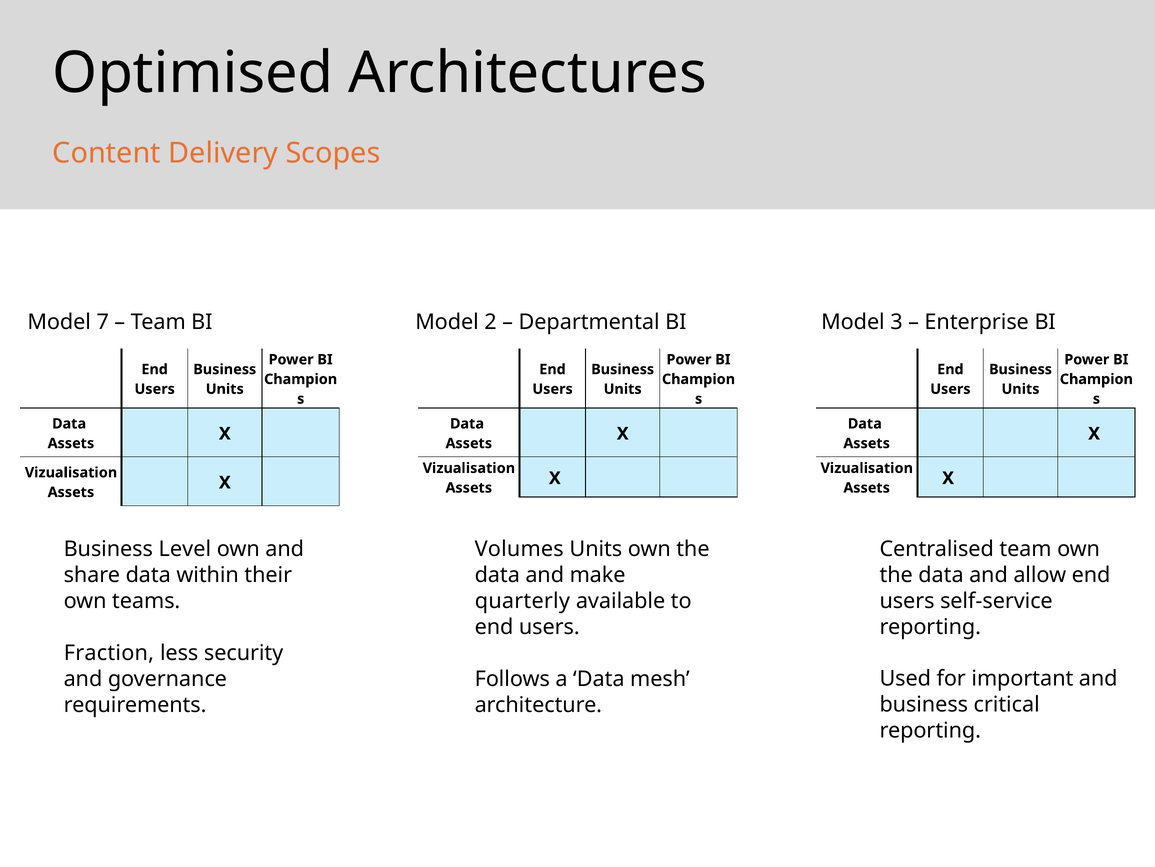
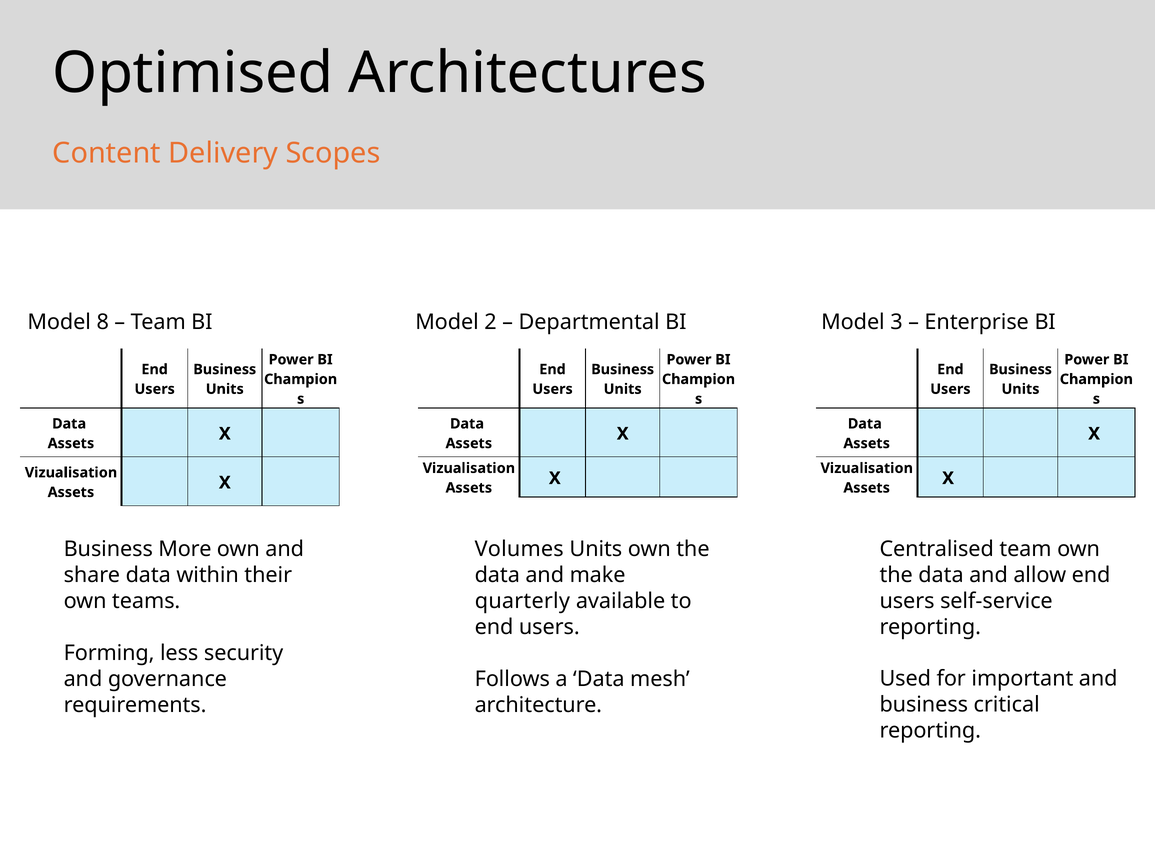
7: 7 -> 8 (103, 322)
Level: Level -> More (185, 548)
Fraction: Fraction -> Forming (109, 652)
